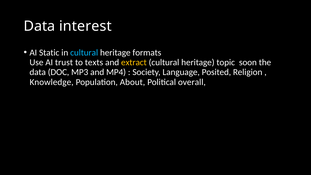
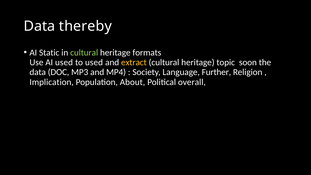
interest: interest -> thereby (85, 26)
cultural colour: light blue -> light green (84, 53)
AI trust: trust -> used (64, 62)
to texts: texts -> used (94, 62)
Posited: Posited -> Further (216, 72)
Knowledge: Knowledge -> Implication (52, 82)
